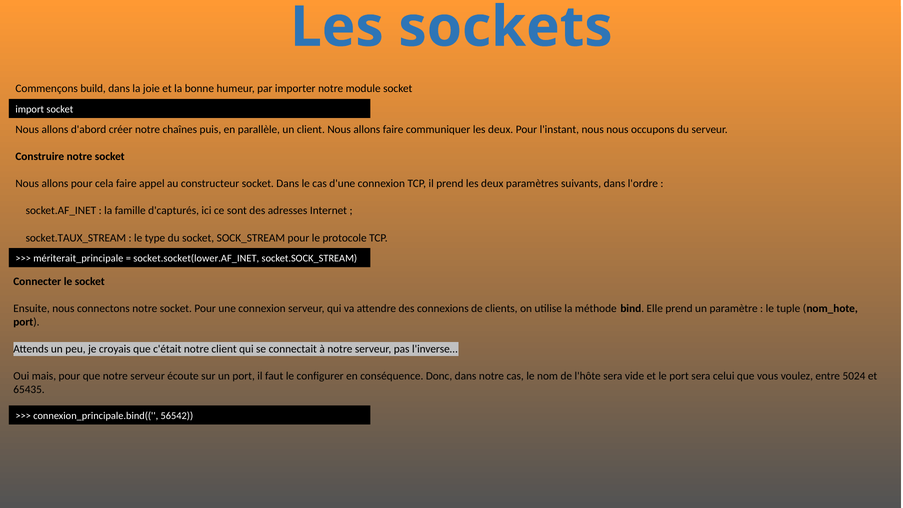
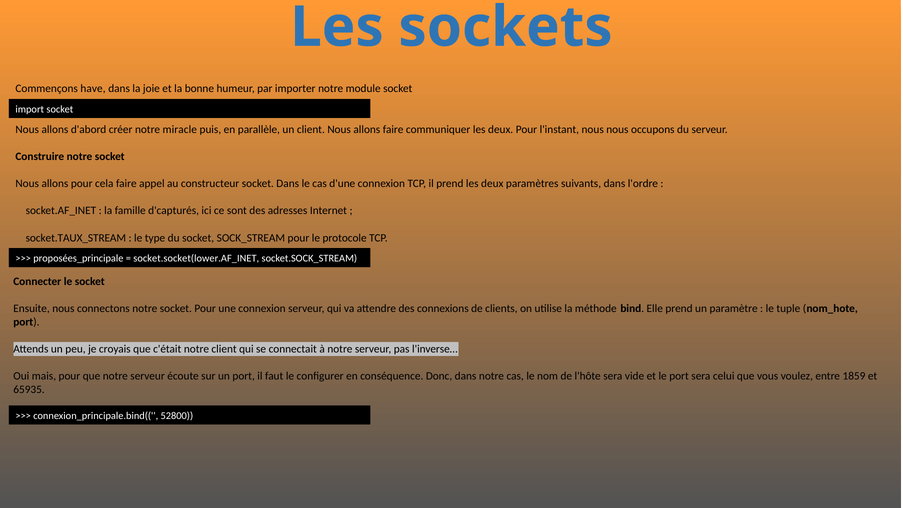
build: build -> have (93, 88)
chaînes: chaînes -> miracle (180, 129)
mériterait_principale: mériterait_principale -> proposées_principale (78, 258)
5024: 5024 -> 1859 (854, 376)
65435: 65435 -> 65935 (29, 390)
56542: 56542 -> 52800 (177, 416)
